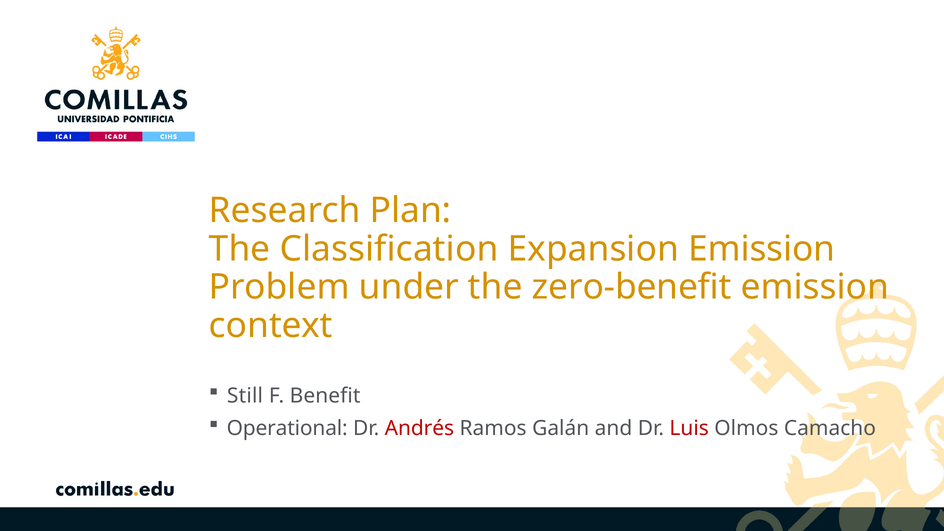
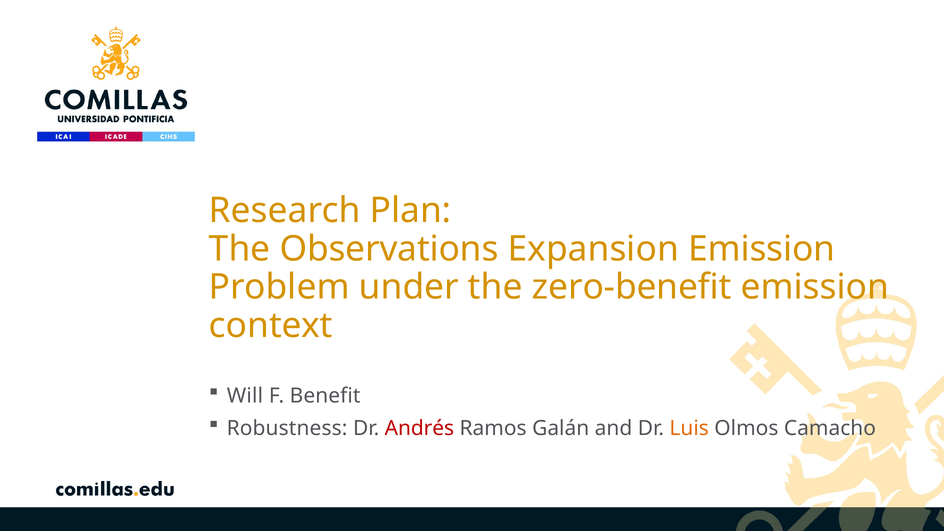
Classification: Classification -> Observations (389, 249)
Still: Still -> Will (245, 396)
Operational: Operational -> Robustness (287, 428)
Luis colour: red -> orange (689, 428)
